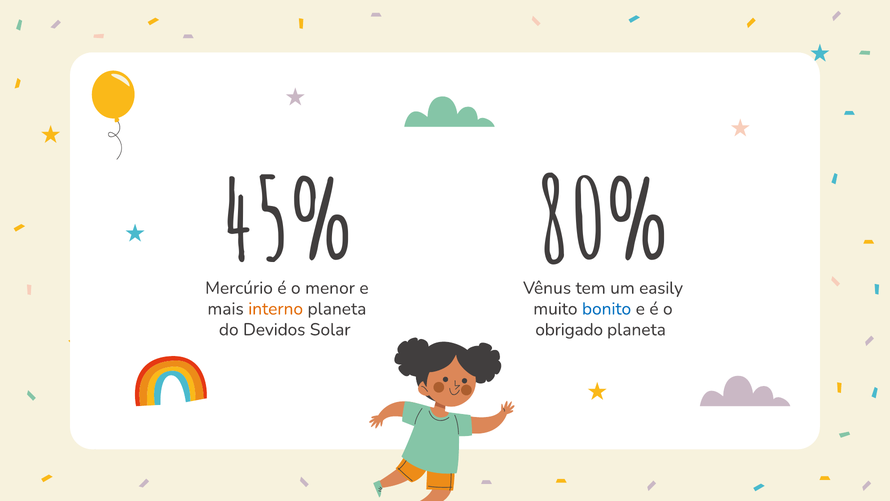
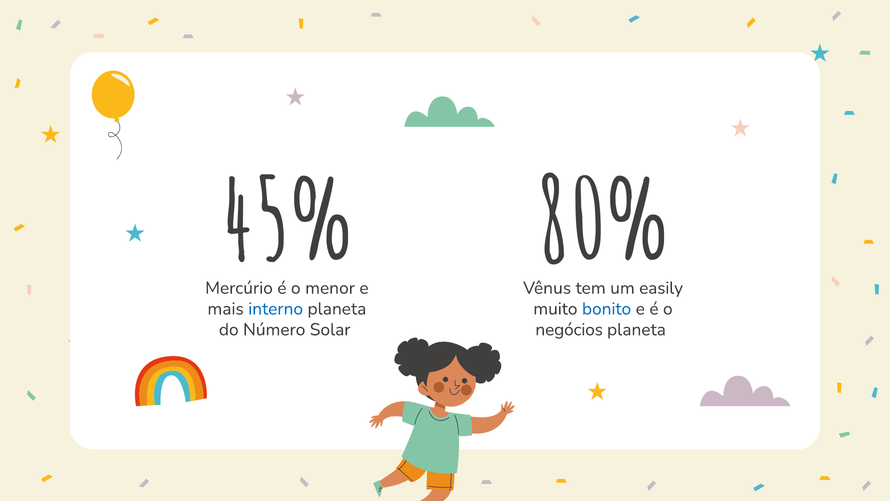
interno colour: orange -> blue (276, 309)
Devidos: Devidos -> Número (274, 329)
obrigado: obrigado -> negócios (569, 329)
